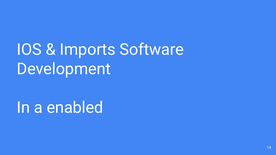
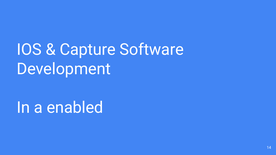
Imports: Imports -> Capture (88, 50)
